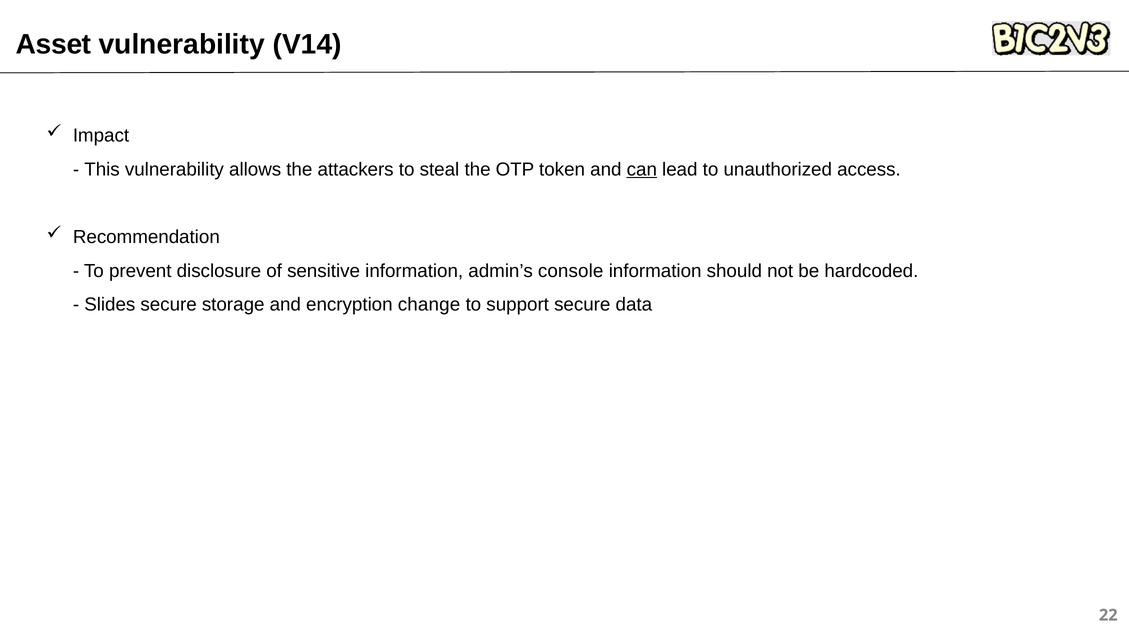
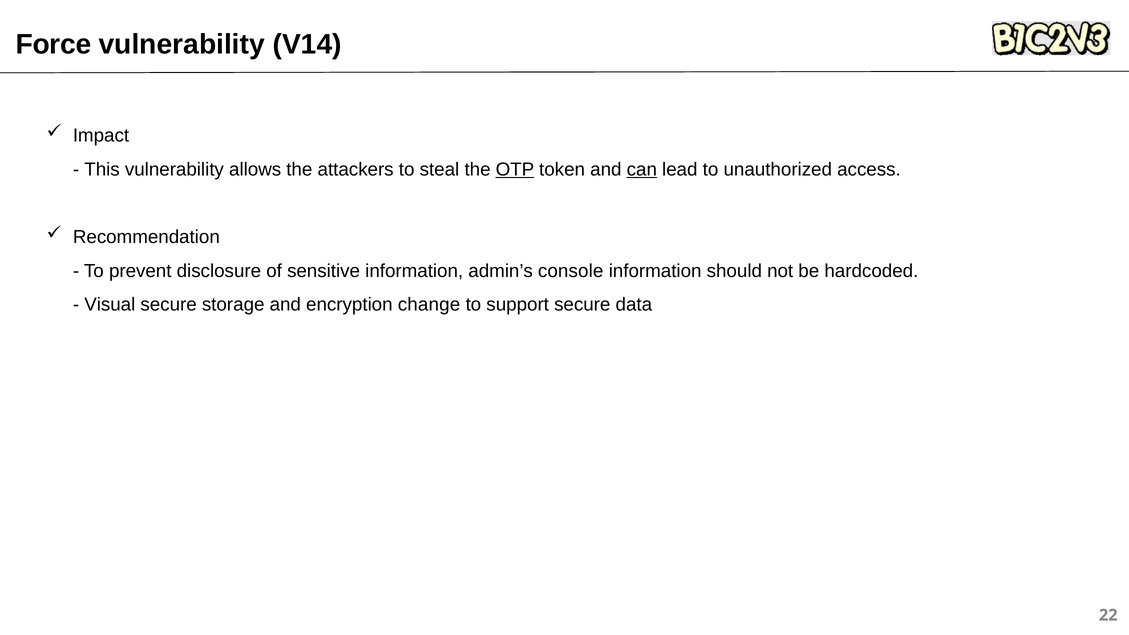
Asset: Asset -> Force (53, 44)
OTP underline: none -> present (515, 169)
Slides: Slides -> Visual (110, 305)
